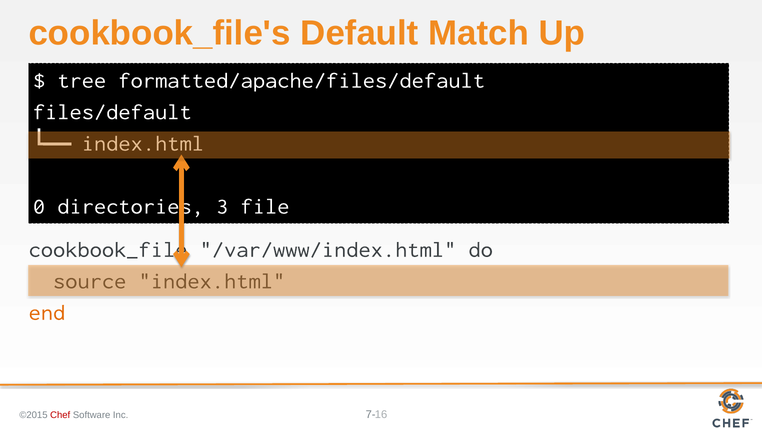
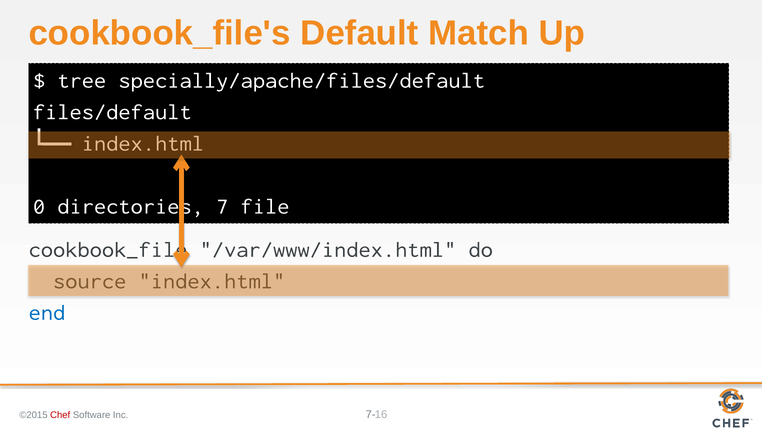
formatted/apache/files/default: formatted/apache/files/default -> specially/apache/files/default (302, 80)
3: 3 -> 7 (222, 206)
end colour: orange -> blue (47, 312)
